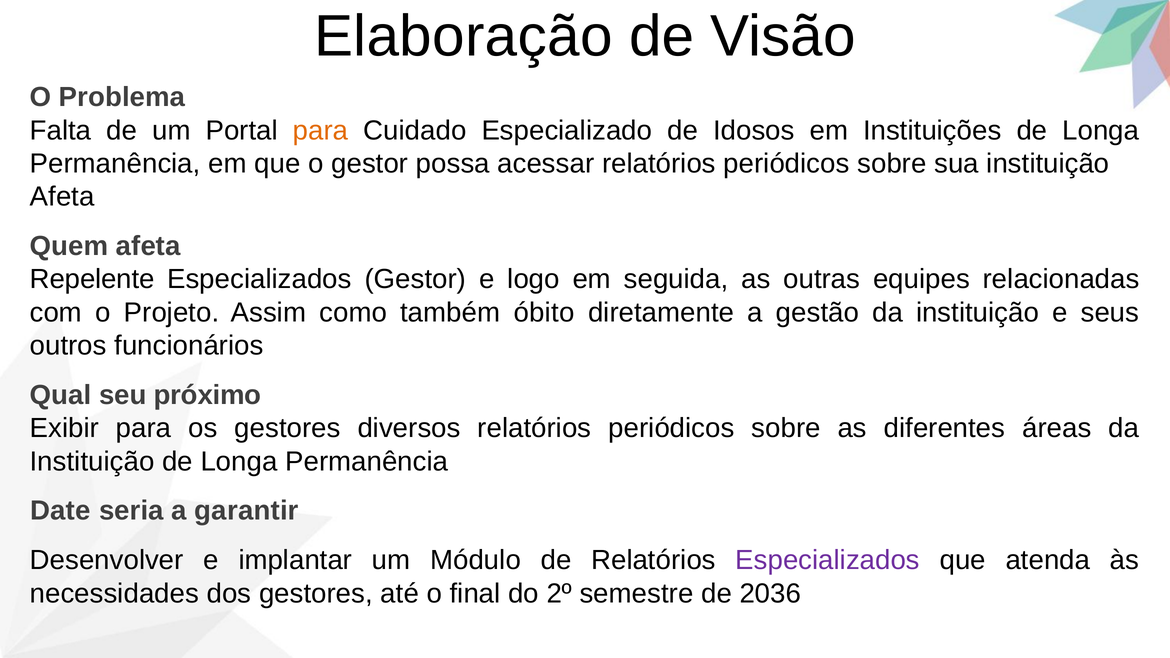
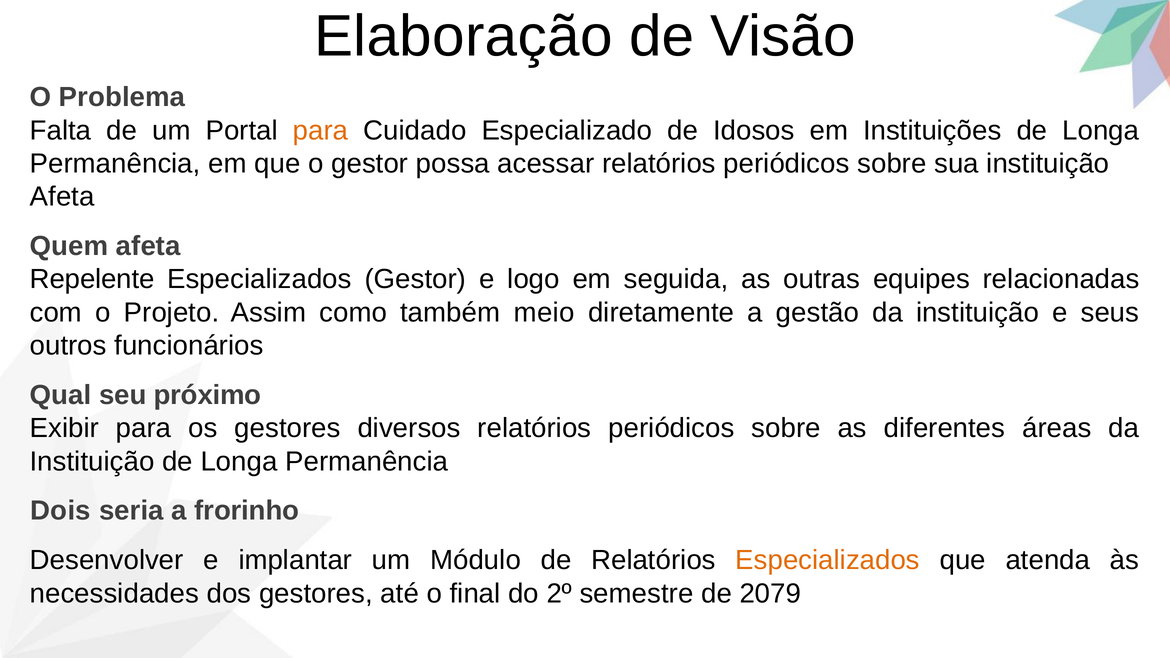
óbito: óbito -> meio (544, 313)
Date: Date -> Dois (60, 511)
garantir: garantir -> frorinho (247, 511)
Especializados colour: purple -> orange (828, 560)
2036: 2036 -> 2079 (770, 594)
